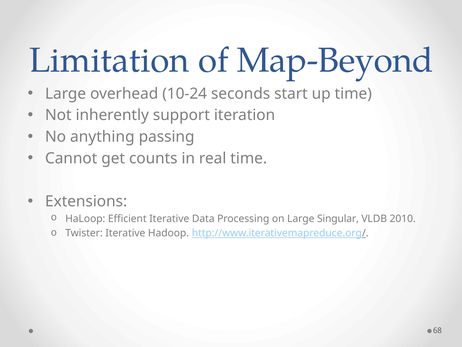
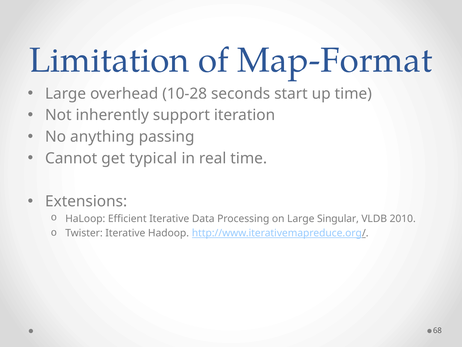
Map-Beyond: Map-Beyond -> Map-Format (335, 60)
10-24: 10-24 -> 10-28 (185, 93)
counts: counts -> typical (153, 158)
